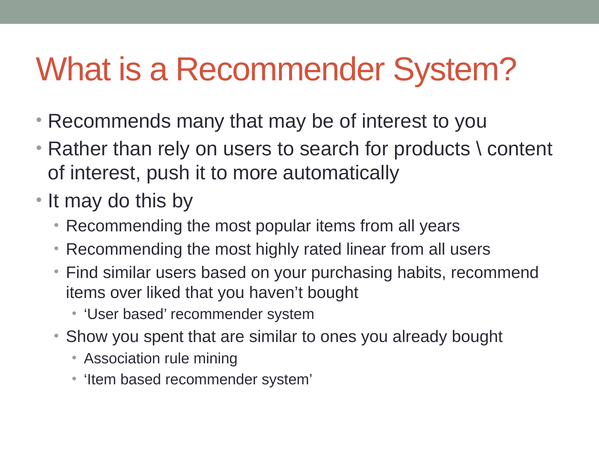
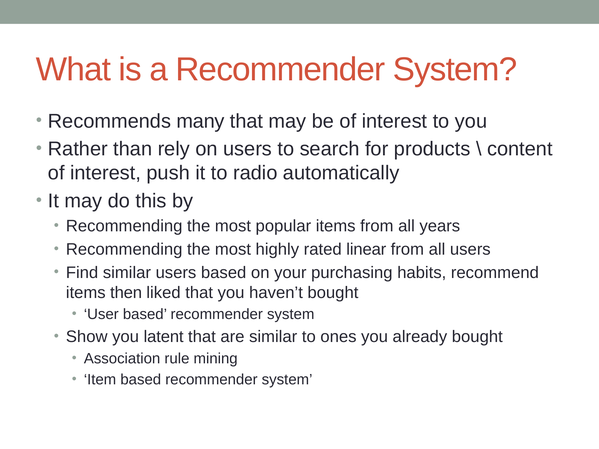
more: more -> radio (255, 173)
over: over -> then (126, 293)
spent: spent -> latent (164, 337)
